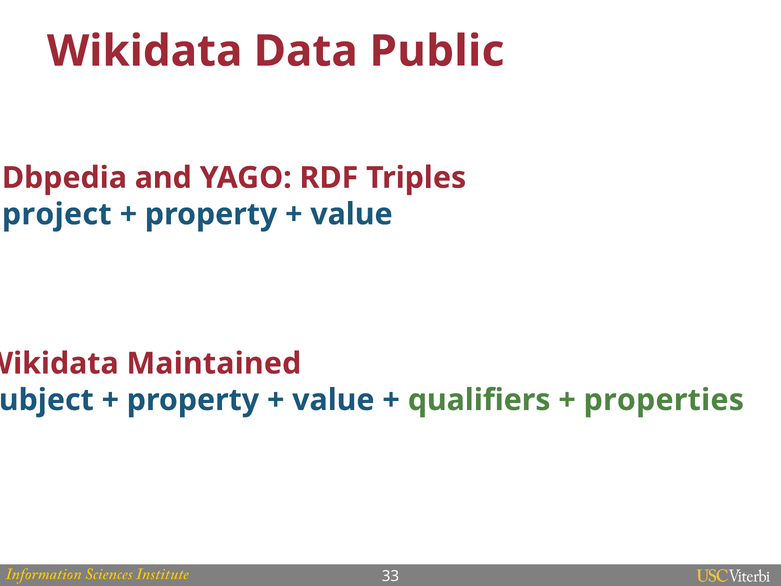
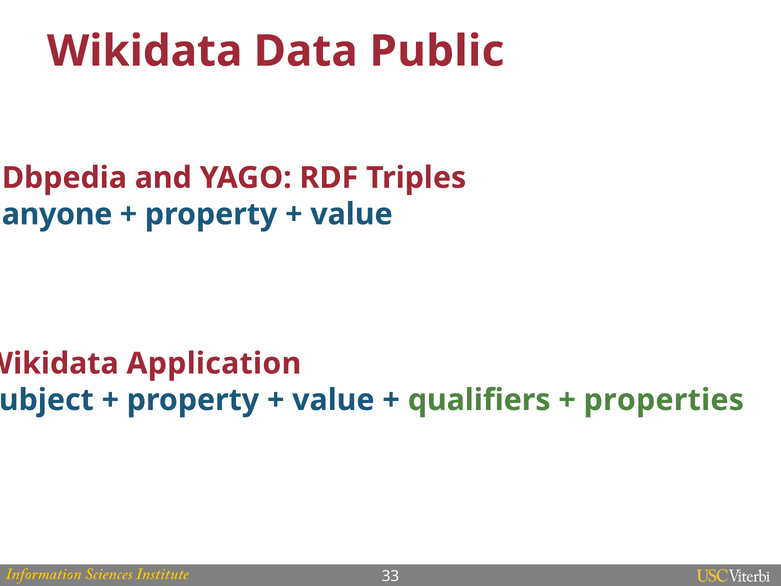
project: project -> anyone (57, 214)
Maintained: Maintained -> Application (214, 363)
